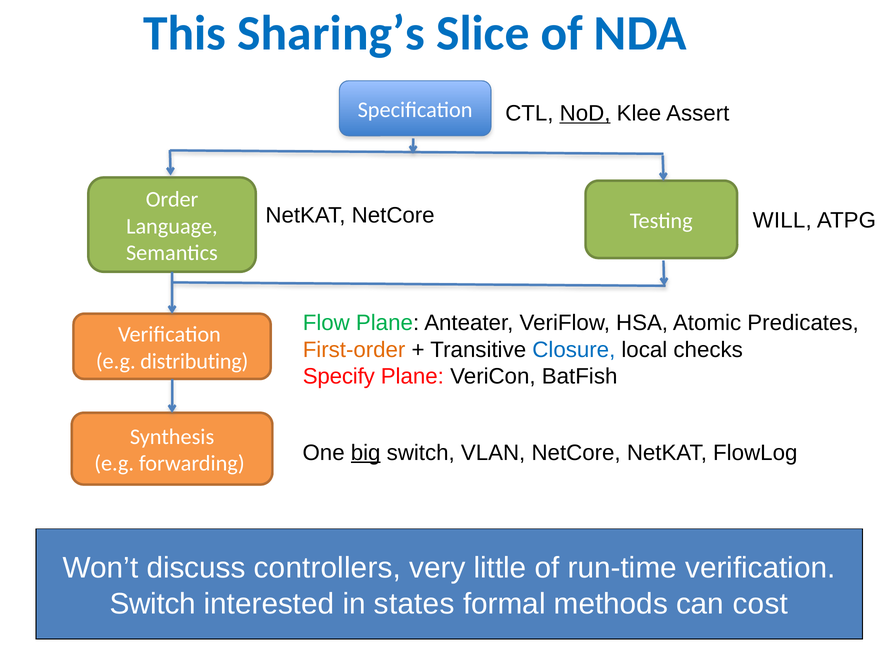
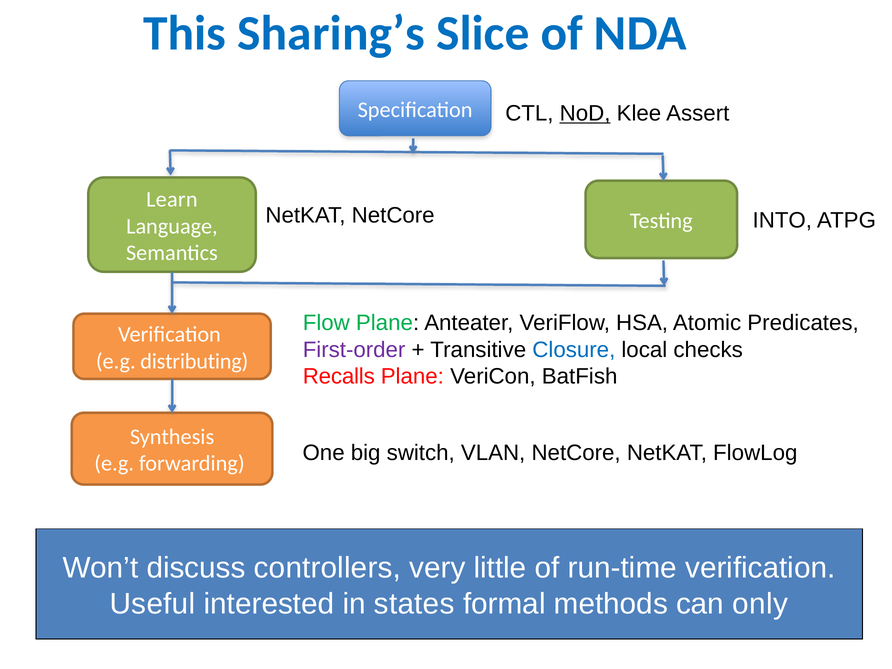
Order: Order -> Learn (172, 199)
WILL: WILL -> INTO (782, 221)
First-order colour: orange -> purple (354, 350)
Specify: Specify -> Recalls (339, 377)
big underline: present -> none (366, 453)
Switch: Switch -> Useful (152, 604)
cost: cost -> only (760, 604)
